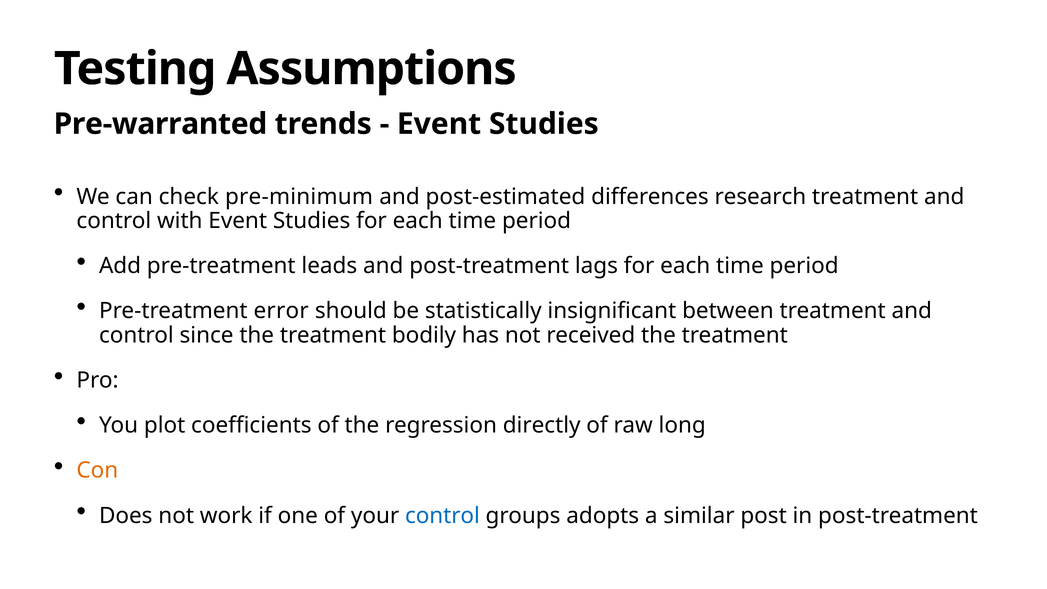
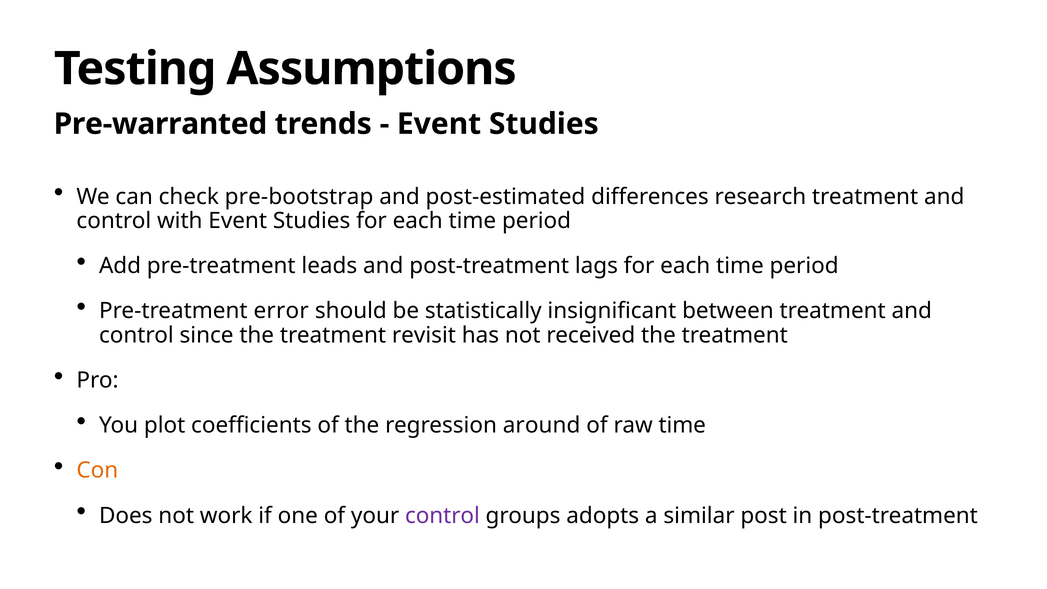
pre-minimum: pre-minimum -> pre-bootstrap (299, 197)
bodily: bodily -> revisit (424, 335)
directly: directly -> around (542, 425)
raw long: long -> time (682, 425)
control colour: blue -> purple (442, 516)
